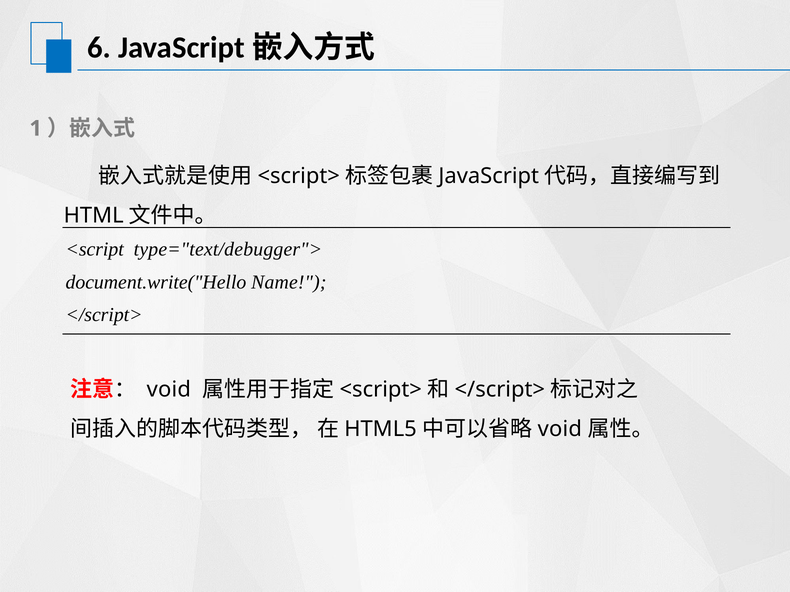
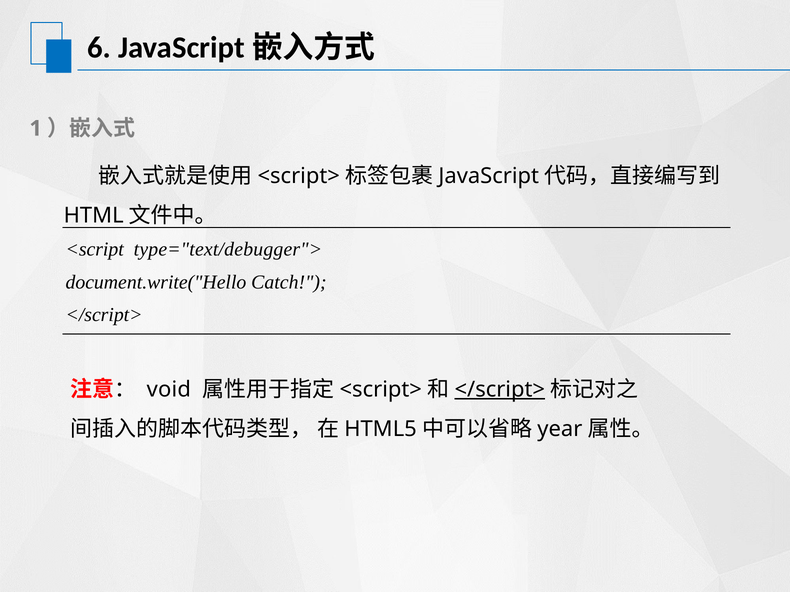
Name: Name -> Catch (289, 282)
</script> underline: none -> present (500, 390)
void: void -> year (560, 429)
